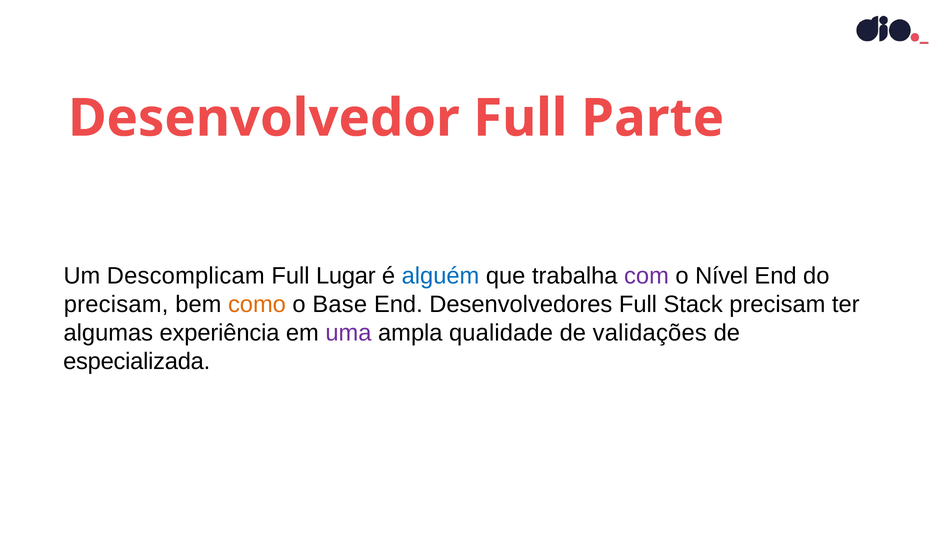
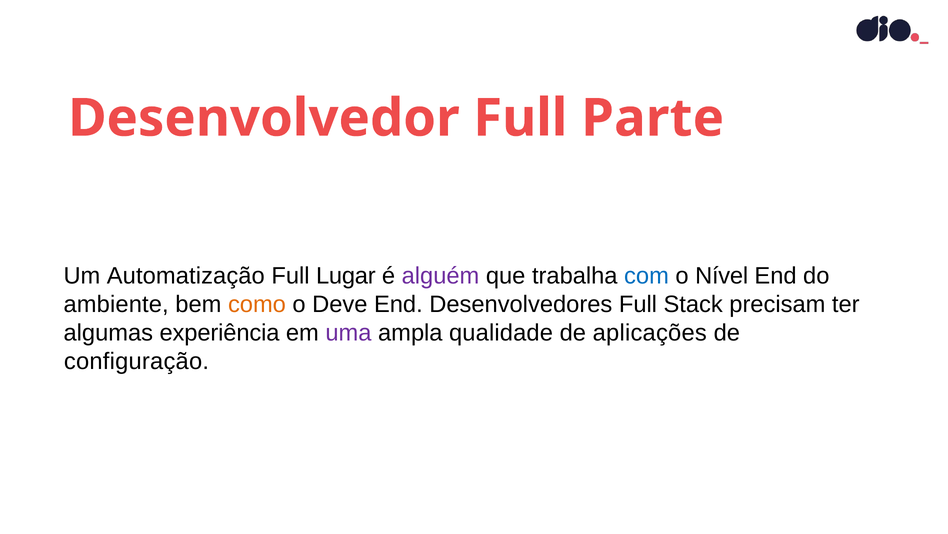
Descomplicam: Descomplicam -> Automatização (186, 276)
alguém colour: blue -> purple (441, 276)
com colour: purple -> blue (647, 276)
precisam: precisam -> ambiente (116, 304)
Base: Base -> Deve (340, 304)
validações: validações -> aplicações (650, 333)
especializada: especializada -> configuração (136, 361)
